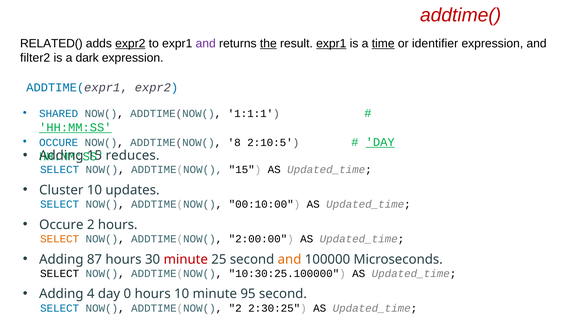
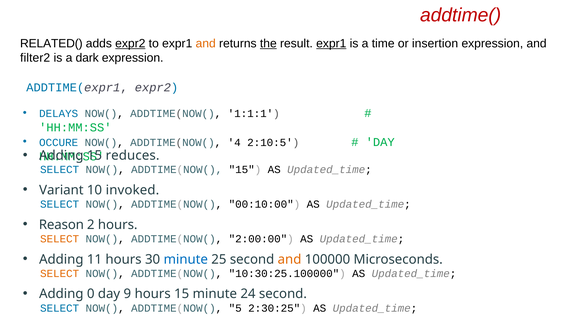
and colour: purple -> orange (206, 43)
time underline: present -> none (383, 43)
identifier: identifier -> insertion (435, 43)
SHARED: SHARED -> DELAYS (59, 114)
HH:MM:SS underline: present -> none (75, 128)
8: 8 -> 4 (234, 143)
DAY underline: present -> none (380, 142)
Cluster: Cluster -> Variant (61, 190)
updates: updates -> invoked (132, 190)
Occure: Occure -> Reason (61, 225)
87: 87 -> 11 (94, 259)
minute colour: red -> blue (186, 259)
SELECT colour: black -> orange (60, 274)
4: 4 -> 0 (91, 294)
0: 0 -> 9 (127, 294)
hours 10: 10 -> 15 (182, 294)
95: 95 -> 24 (248, 294)
ADDTIME(NOW( 2: 2 -> 5 (235, 308)
